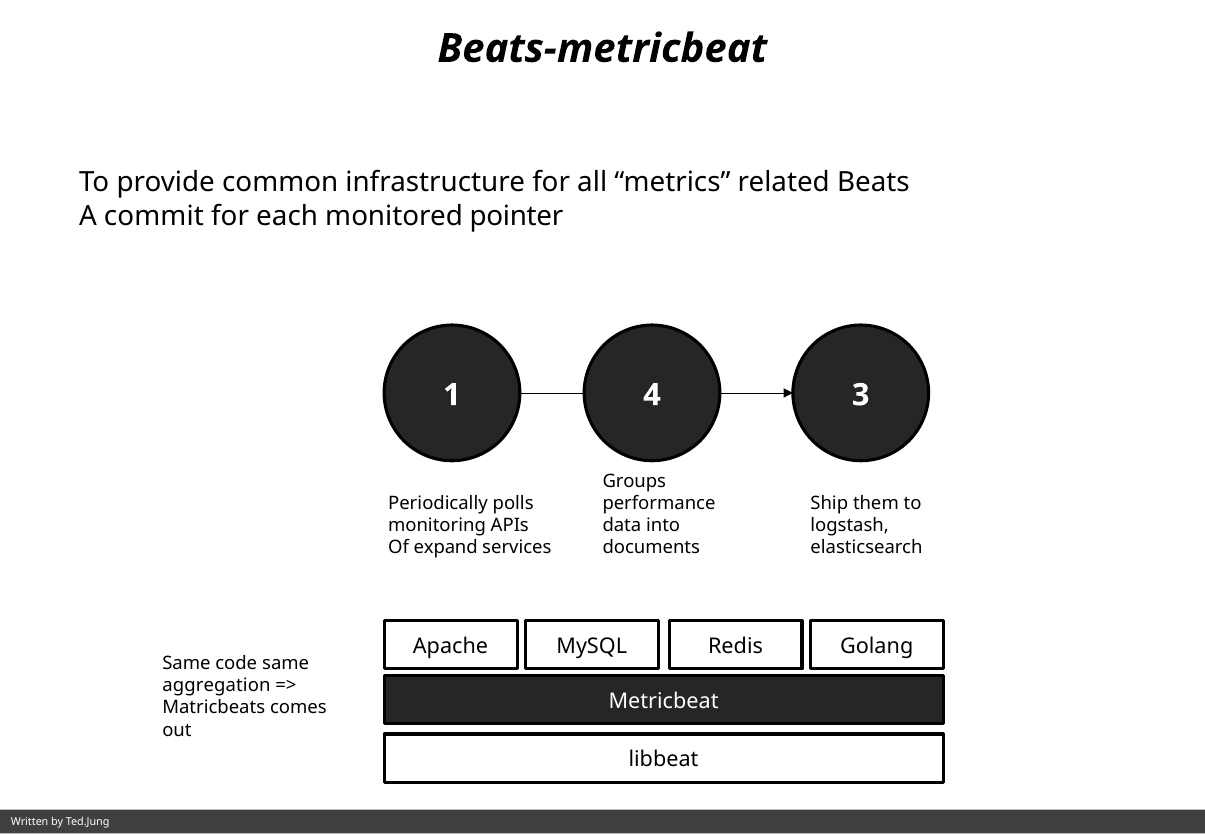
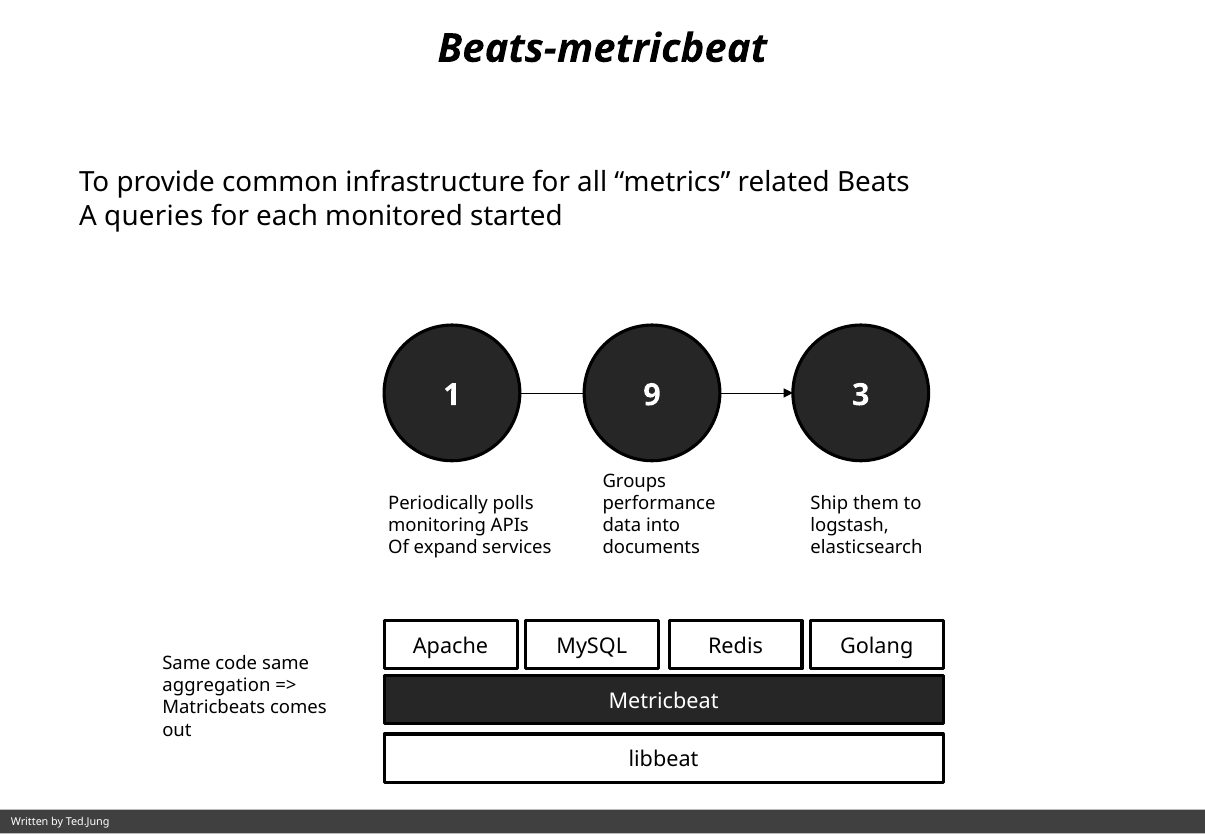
commit: commit -> queries (154, 216)
pointer: pointer -> started (516, 216)
4: 4 -> 9 (652, 395)
